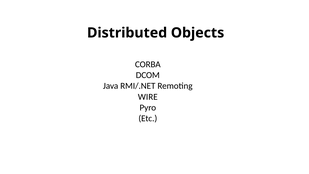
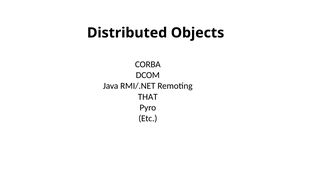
WIRE: WIRE -> THAT (148, 97)
